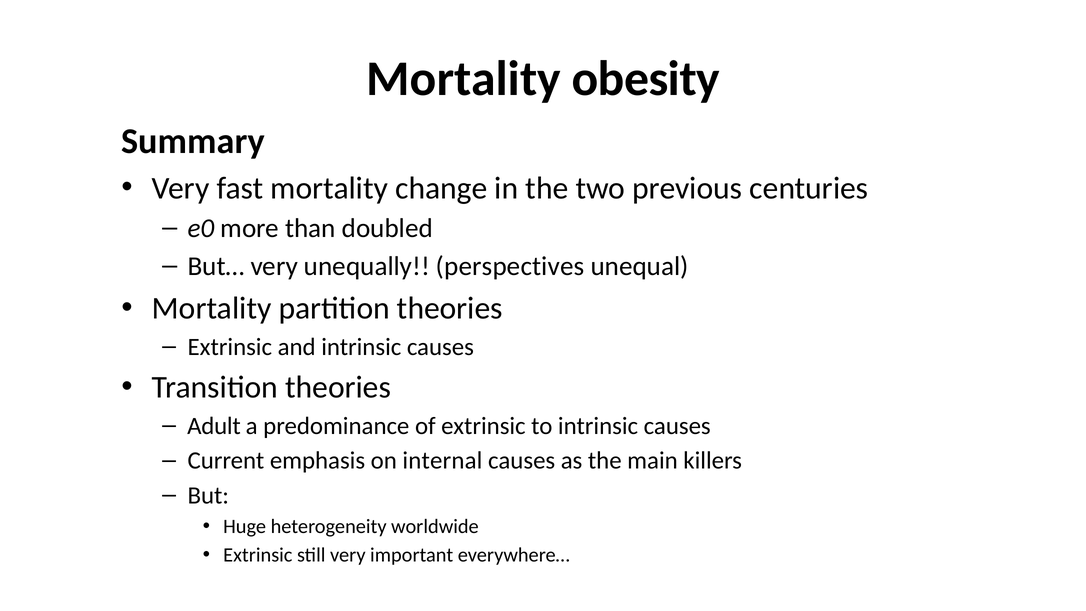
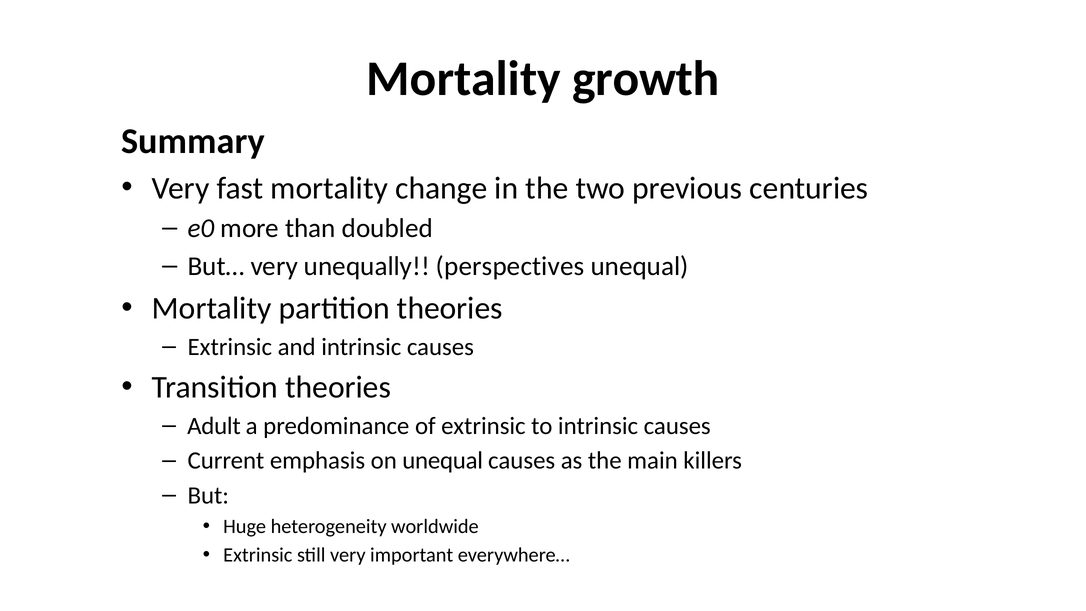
obesity: obesity -> growth (646, 79)
on internal: internal -> unequal (443, 461)
